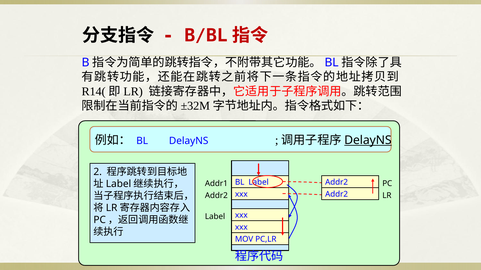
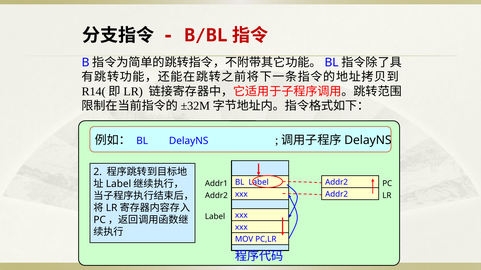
DelayNS underline: present -> none (368, 140)
